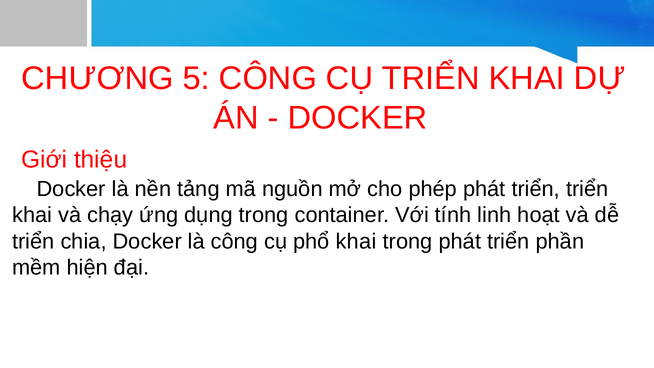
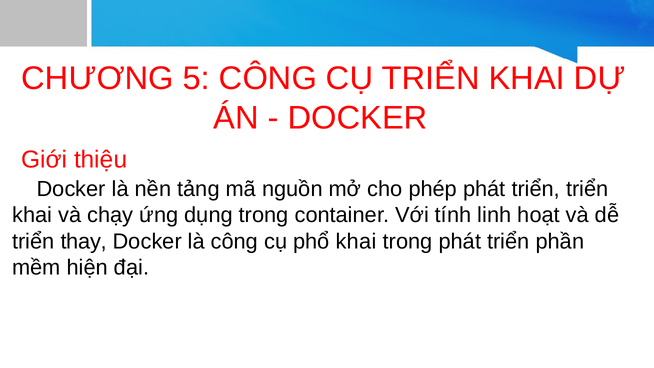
chia: chia -> thay (84, 241)
